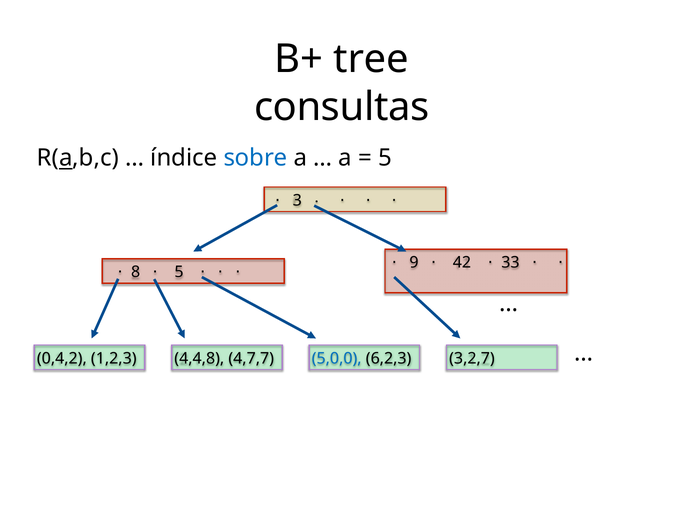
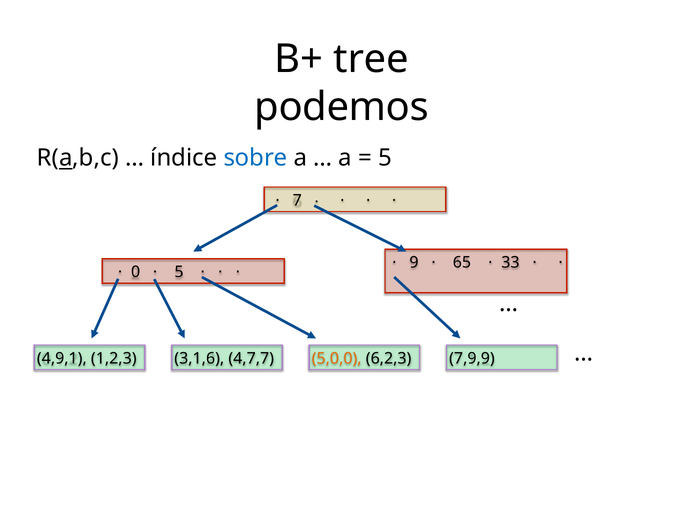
consultas: consultas -> podemos (342, 107)
3: 3 -> 7 (297, 200)
42: 42 -> 65 (462, 263)
8: 8 -> 0 (136, 272)
0,4,2: 0,4,2 -> 4,9,1 (62, 359)
4,4,8: 4,4,8 -> 3,1,6 (199, 359)
5,0,0 colour: blue -> orange (337, 359)
3,2,7: 3,2,7 -> 7,9,9 (472, 359)
